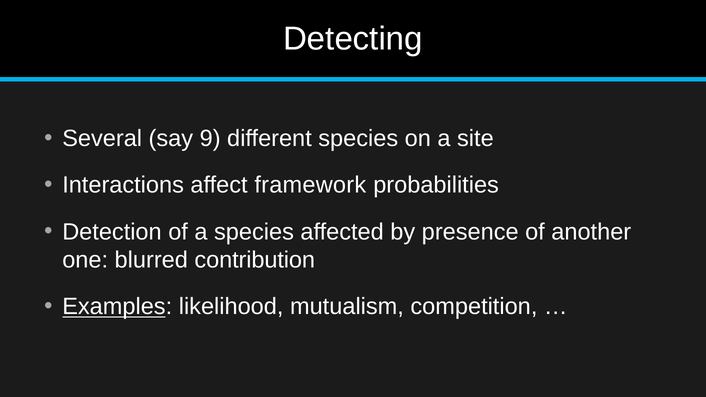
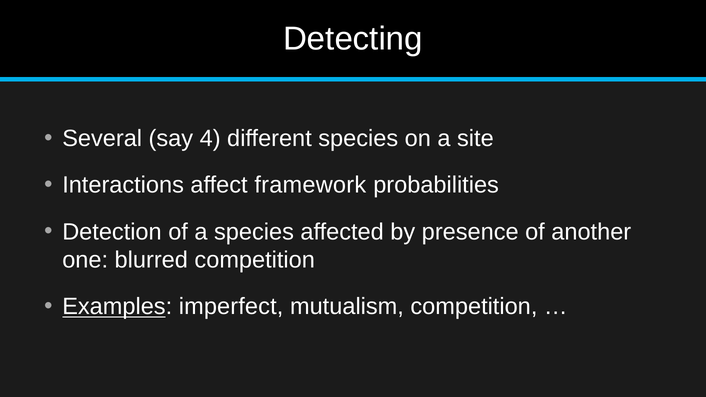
9: 9 -> 4 (210, 139)
blurred contribution: contribution -> competition (255, 260)
likelihood: likelihood -> imperfect (231, 307)
